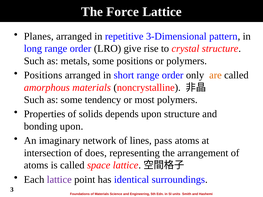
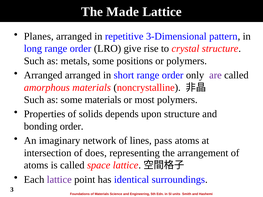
Force: Force -> Made (123, 12)
Positions: Positions -> Arranged (43, 75)
are colour: orange -> purple (215, 75)
some tendency: tendency -> materials (103, 100)
bonding upon: upon -> order (72, 126)
